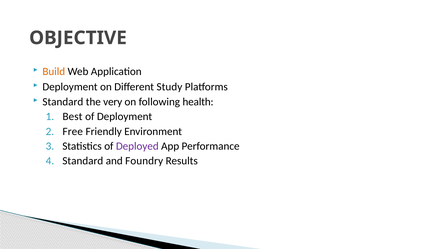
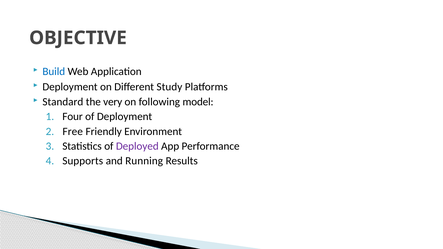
Build colour: orange -> blue (54, 72)
health: health -> model (198, 102)
Best: Best -> Four (73, 117)
Standard: Standard -> Supports (83, 161)
Foundry: Foundry -> Running (144, 161)
